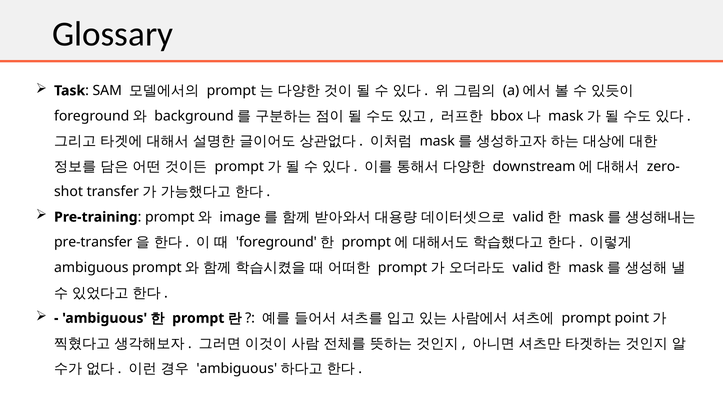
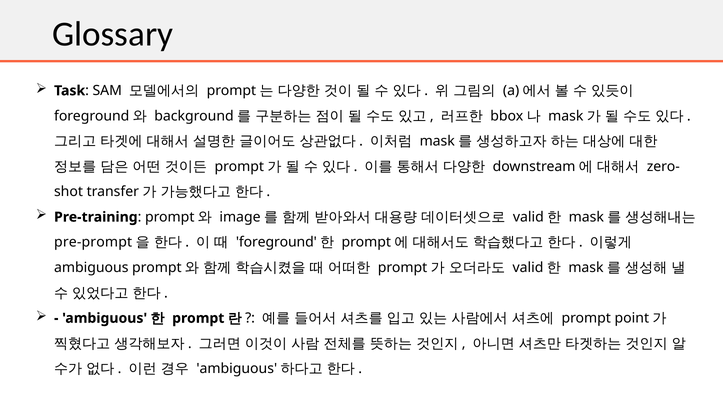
pre-transfer: pre-transfer -> pre-prompt (93, 243)
